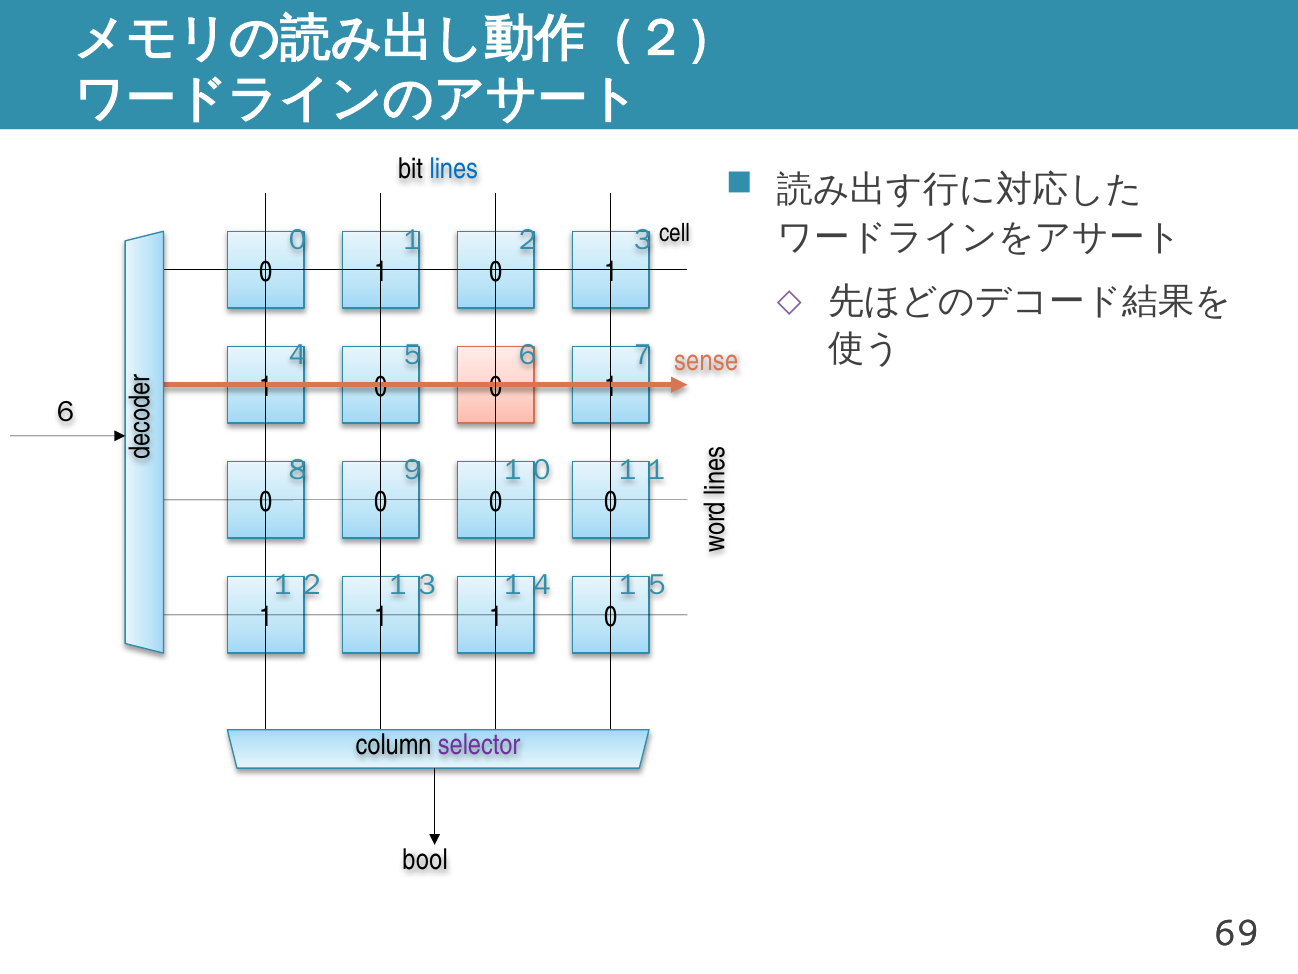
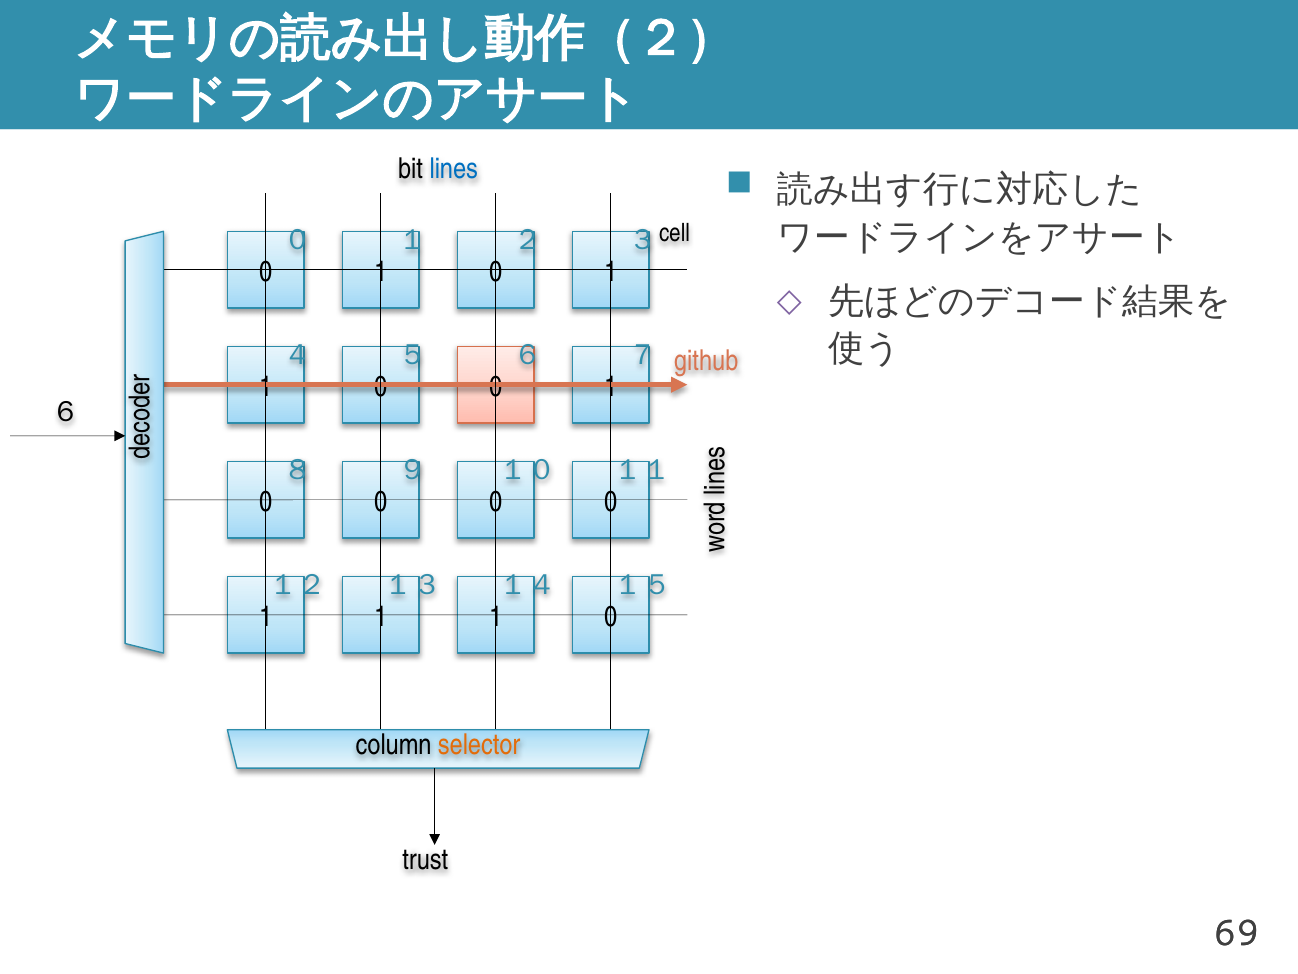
sense: sense -> github (706, 361)
selector colour: purple -> orange (479, 744)
bool: bool -> trust (425, 859)
